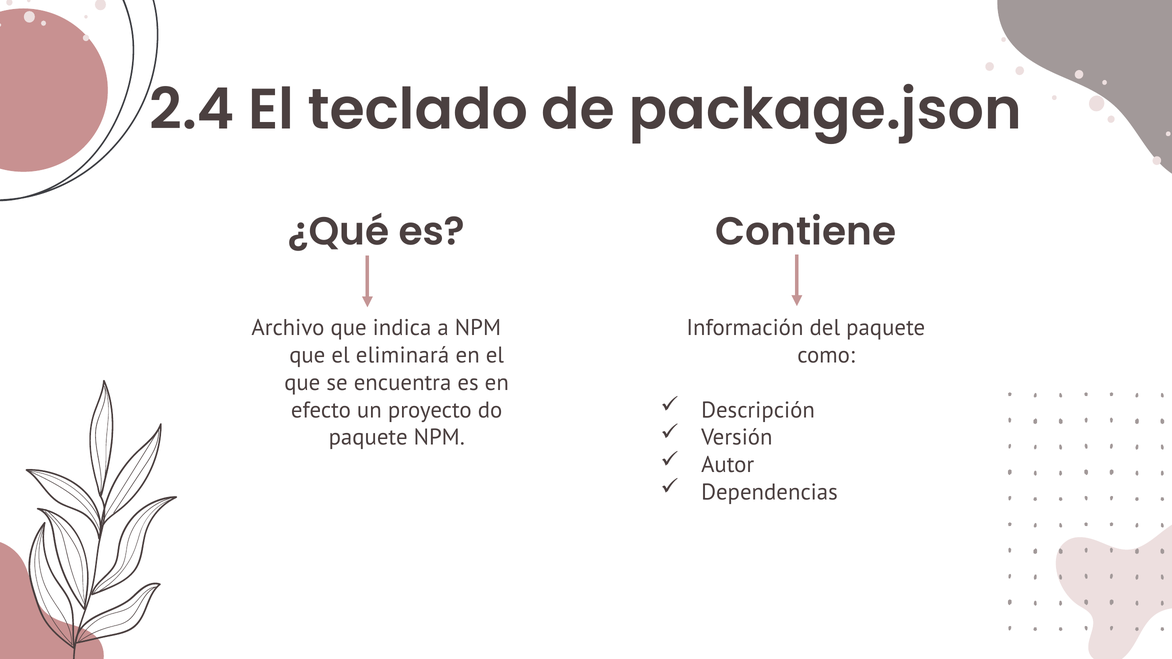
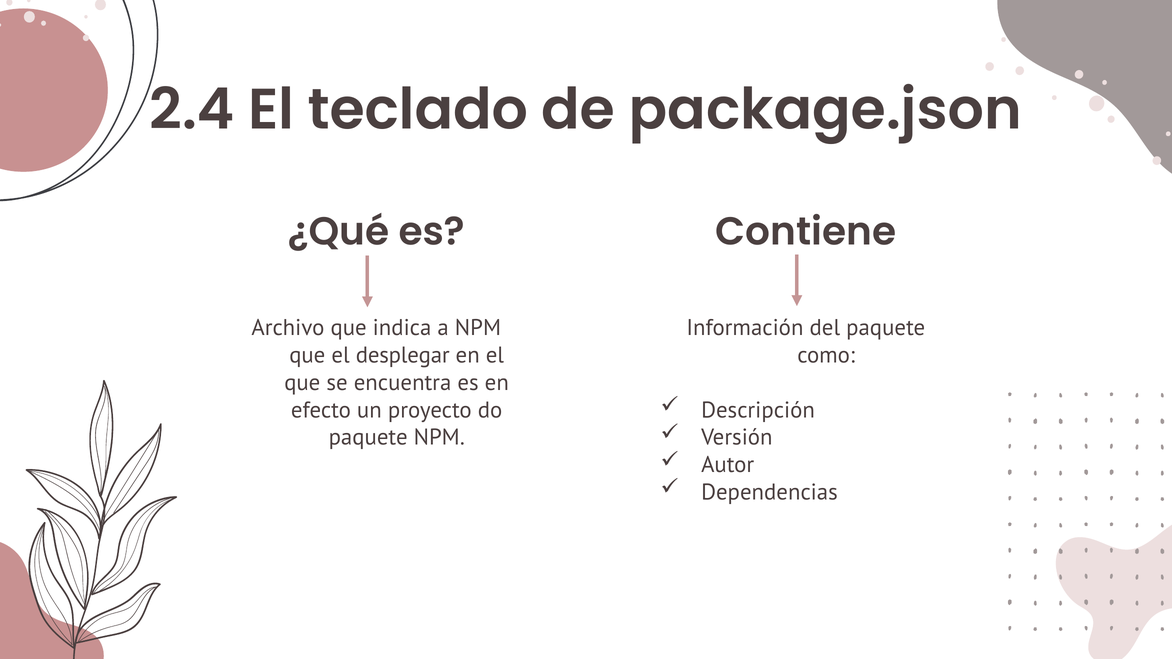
eliminará: eliminará -> desplegar (403, 355)
